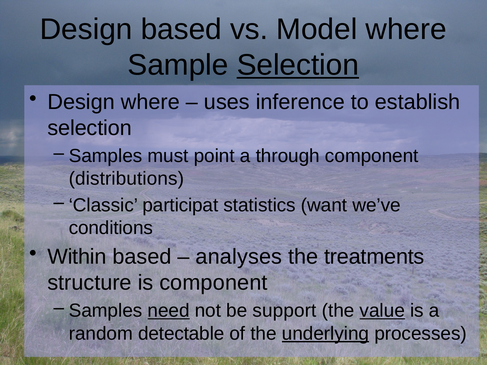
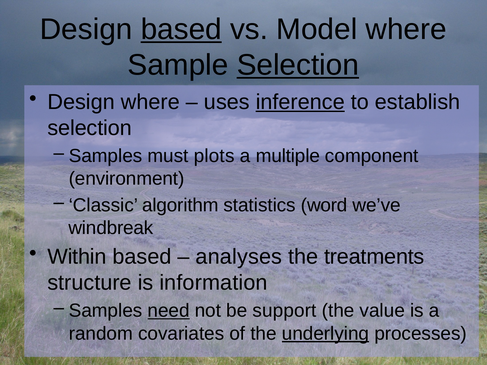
based underline: none -> present (181, 29)
inference underline: none -> present (300, 102)
point: point -> plots (214, 156)
through: through -> multiple (288, 156)
distributions: distributions -> environment (127, 179)
participat: participat -> algorithm (180, 205)
want: want -> word (324, 205)
conditions: conditions -> windbreak (111, 228)
is component: component -> information (213, 283)
value underline: present -> none (382, 311)
detectable: detectable -> covariates (181, 334)
